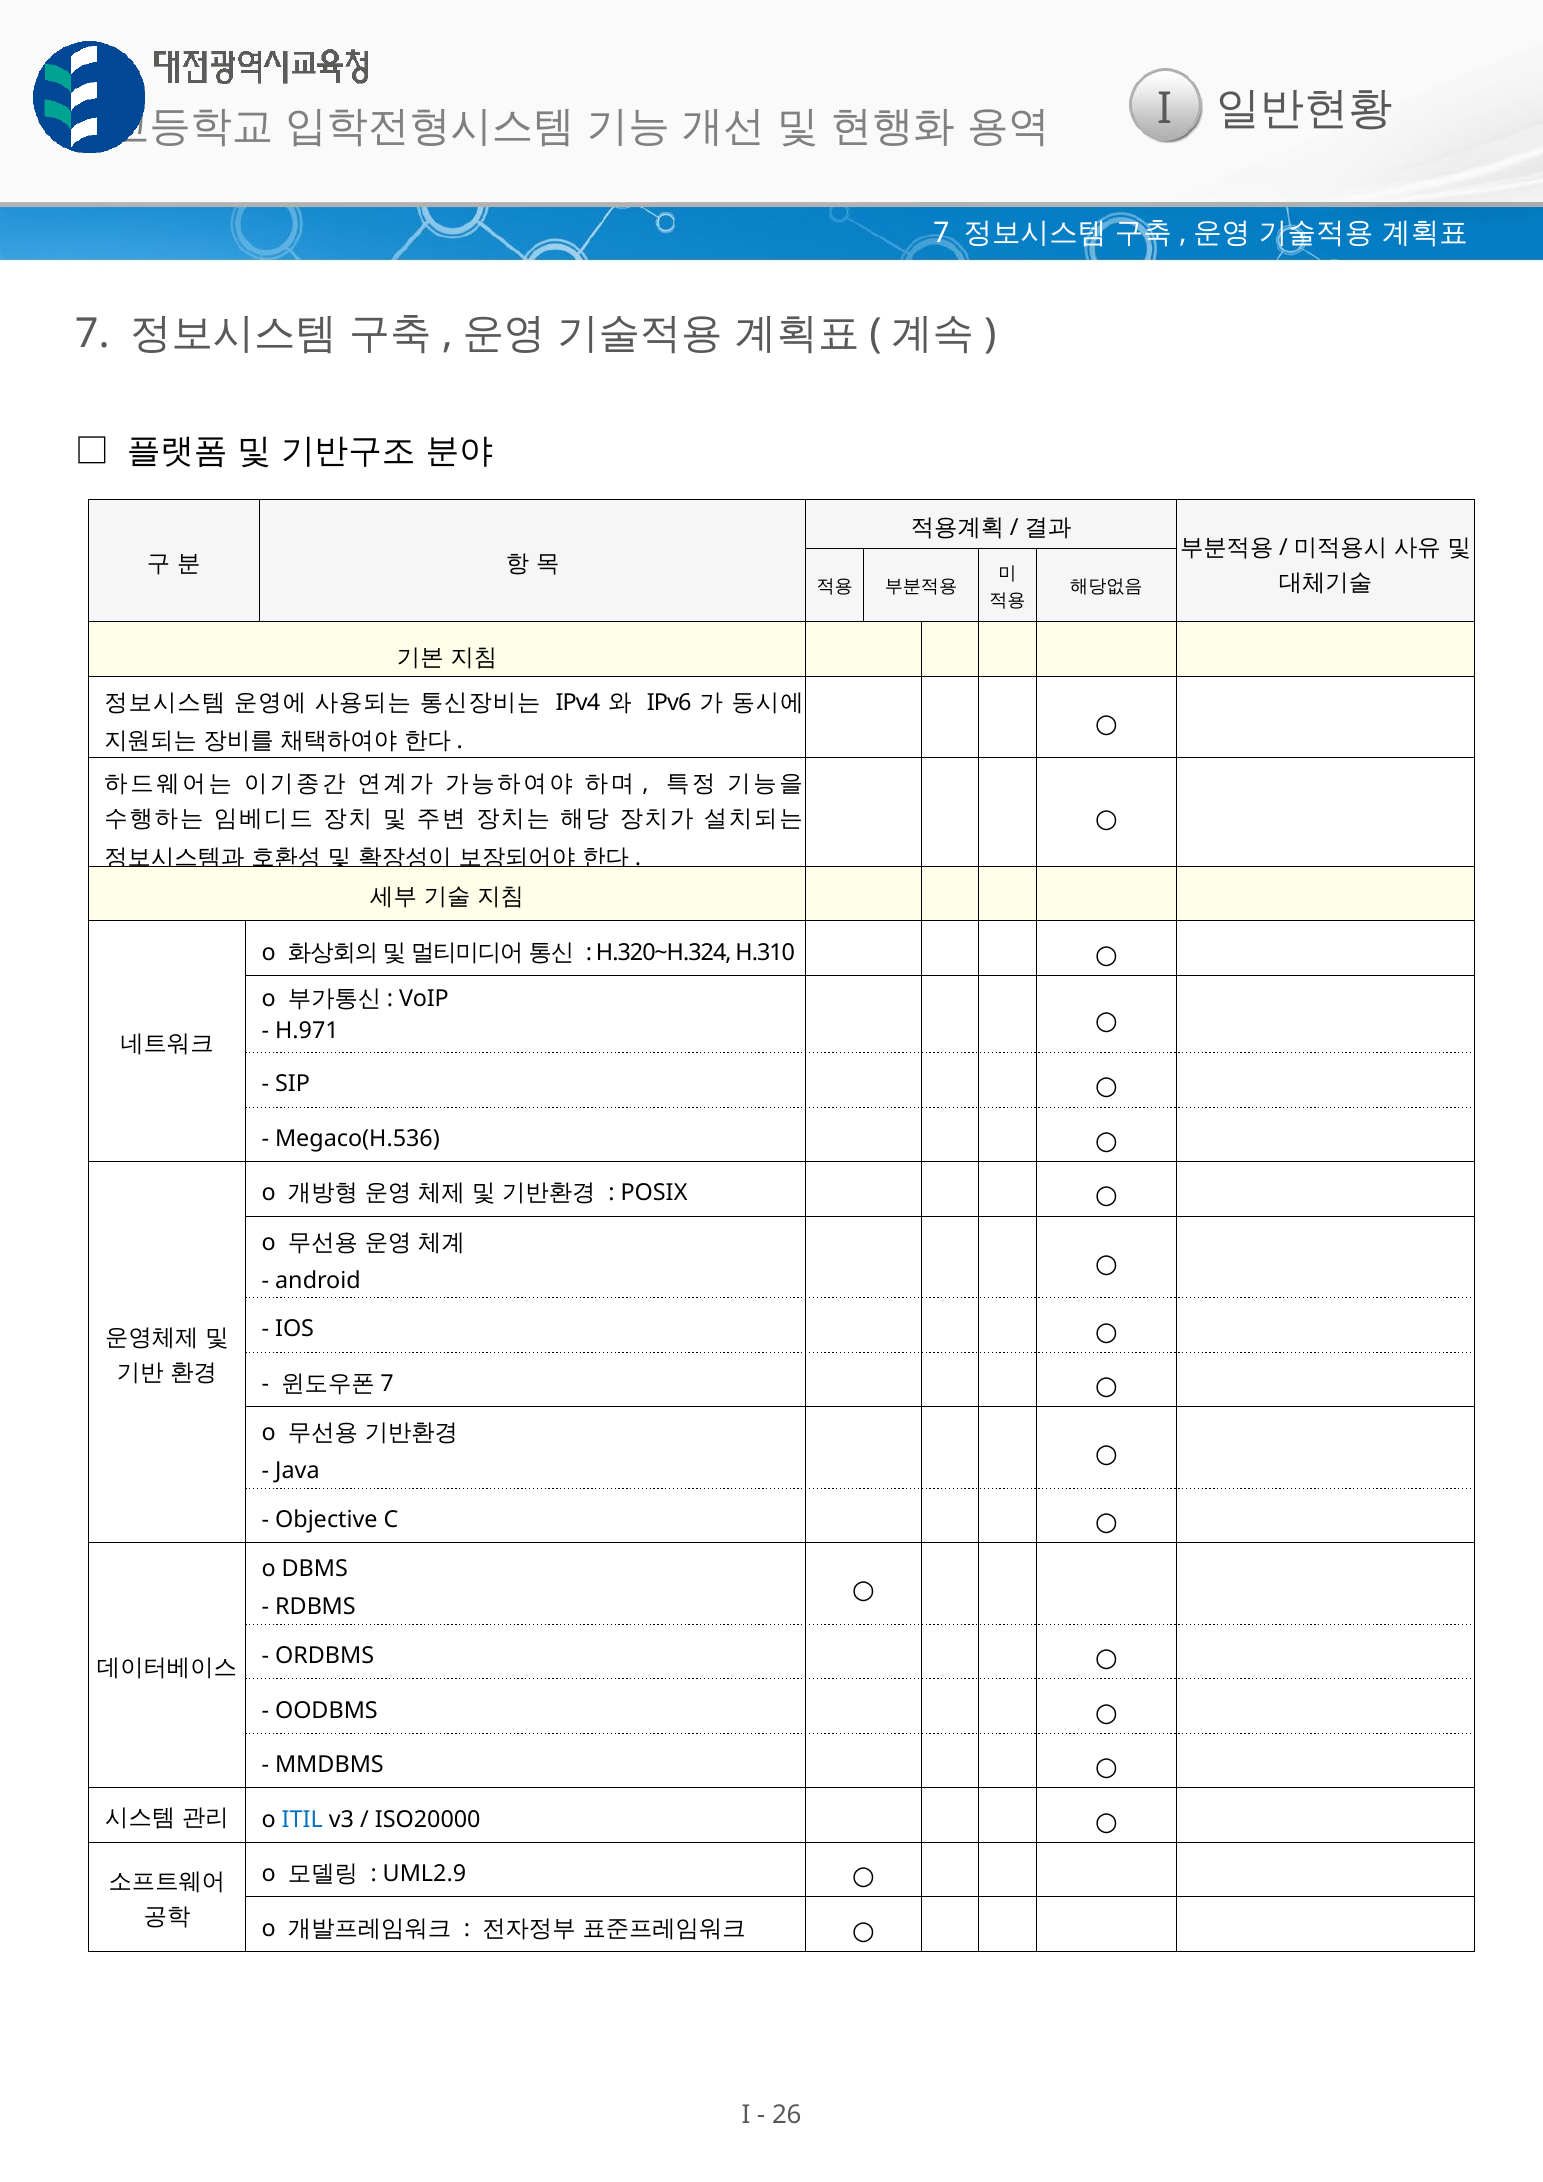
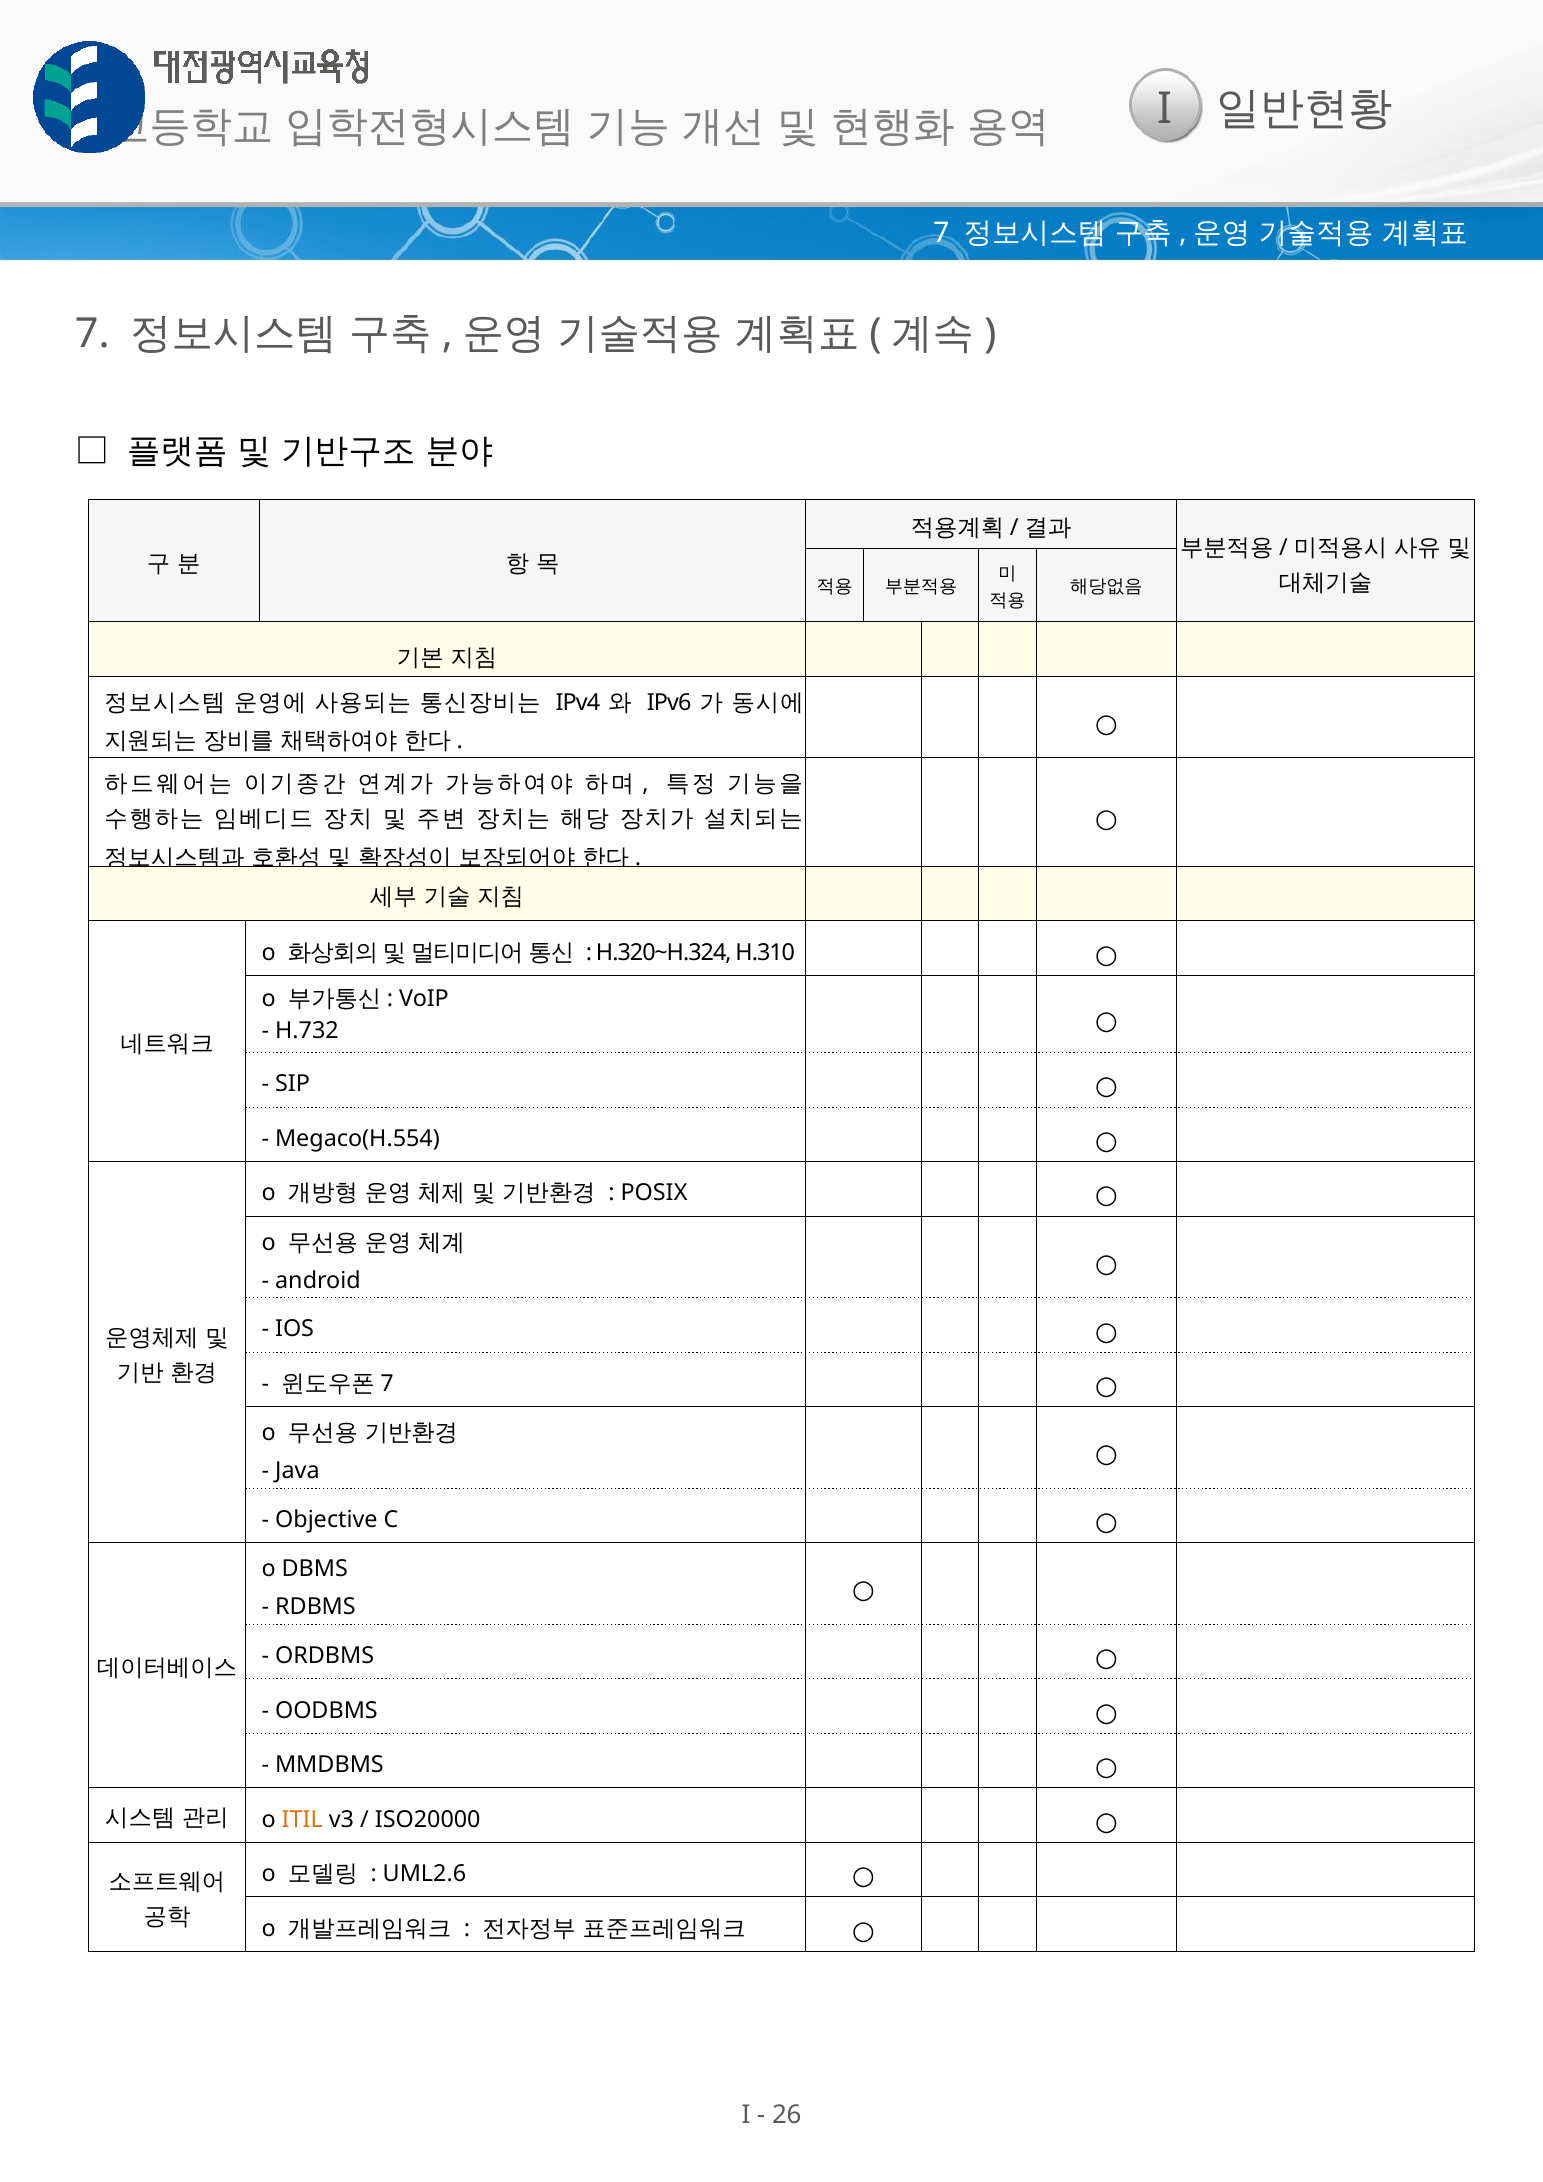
H.971: H.971 -> H.732 (307, 1031)
Megaco(H.536: Megaco(H.536 -> Megaco(H.554 (357, 1139)
ITIL colour: blue -> orange (302, 1820)
UML2.9: UML2.9 -> UML2.6 (424, 1874)
